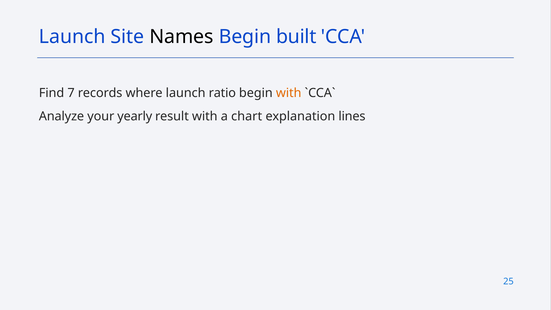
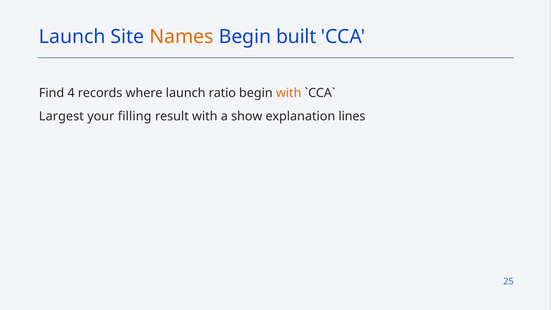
Names colour: black -> orange (181, 37)
7: 7 -> 4 (71, 93)
Analyze: Analyze -> Largest (61, 116)
yearly: yearly -> filling (135, 116)
chart: chart -> show (247, 116)
